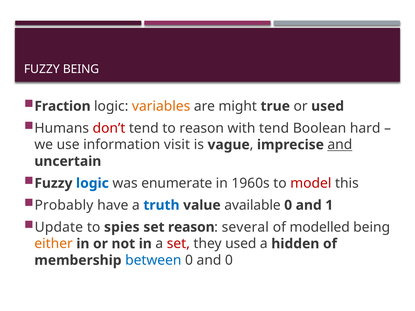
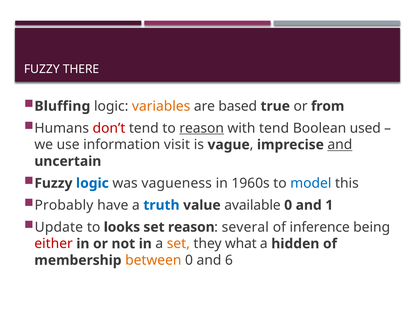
FUZZY BEING: BEING -> THERE (81, 69)
Fraction: Fraction -> Bluffing (62, 106)
might: might -> based (238, 106)
or used: used -> from (328, 106)
reason underline: none -> present (202, 128)
hard: hard -> used (365, 128)
enumerate: enumerate -> vagueness (177, 183)
model colour: red -> blue (311, 183)
spies: spies -> looks (122, 227)
modelled: modelled -> inference (320, 227)
either colour: orange -> red (54, 244)
set colour: red -> orange (178, 244)
they used: used -> what (241, 244)
between colour: blue -> orange (153, 261)
and 0: 0 -> 6 (229, 261)
